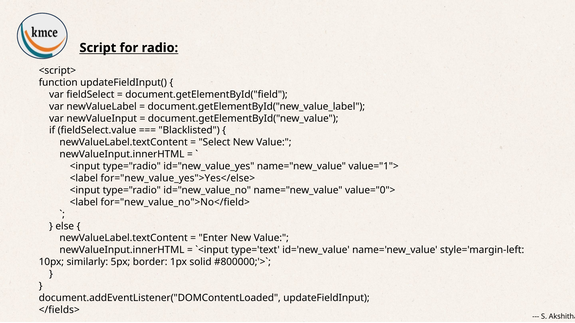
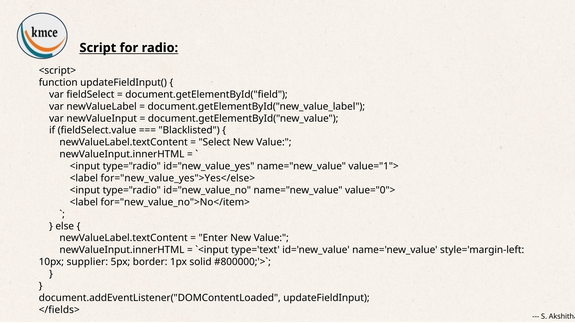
for="new_value_no">No</field>: for="new_value_no">No</field> -> for="new_value_no">No</item> (175, 202)
similarly: similarly -> supplier (87, 262)
